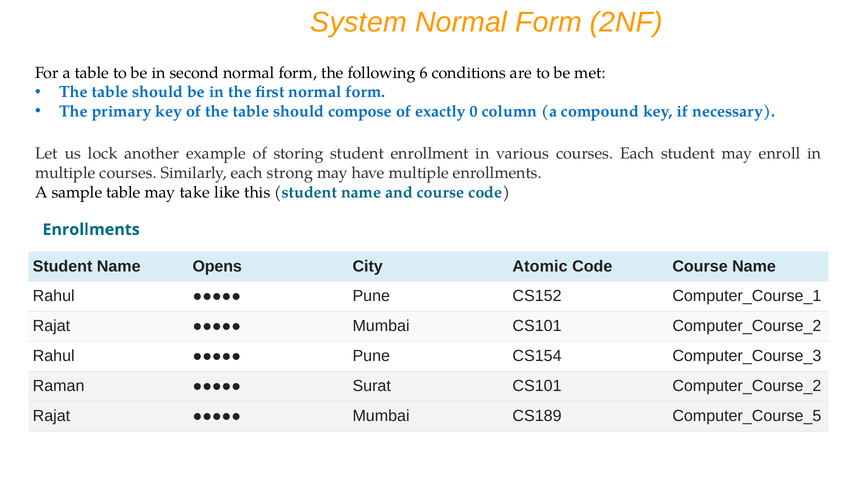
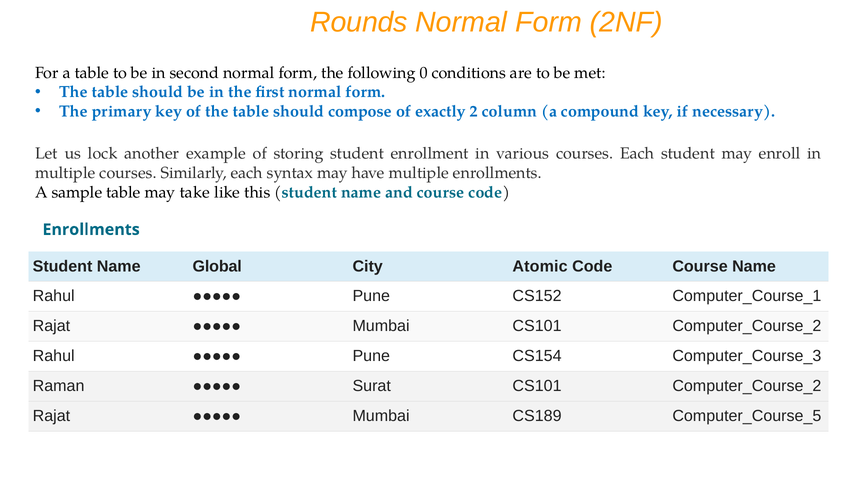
System: System -> Rounds (359, 22)
6: 6 -> 0 (424, 73)
0: 0 -> 2 (474, 111)
strong: strong -> syntax (290, 173)
Opens: Opens -> Global (217, 267)
